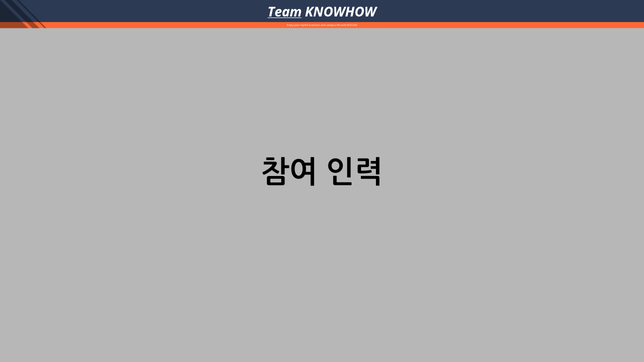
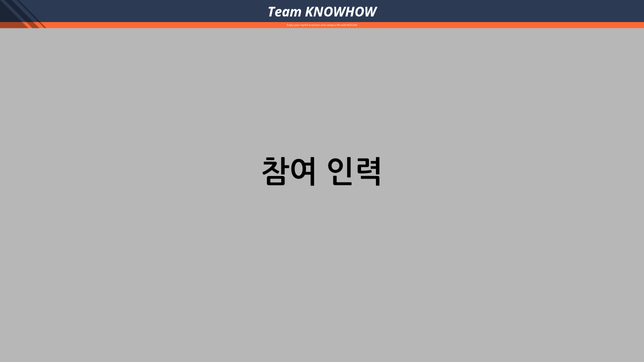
Team underline: present -> none (285, 12)
